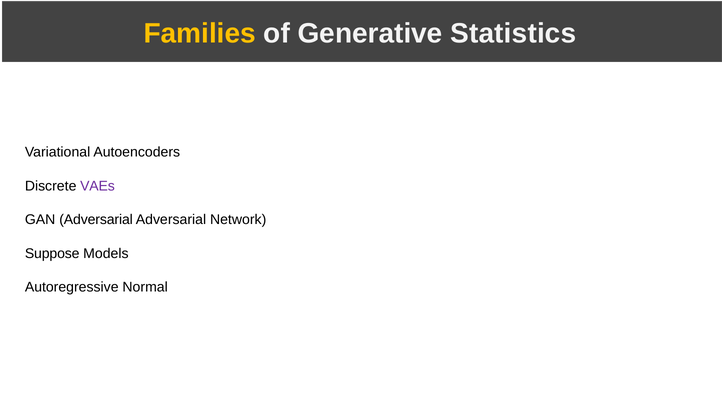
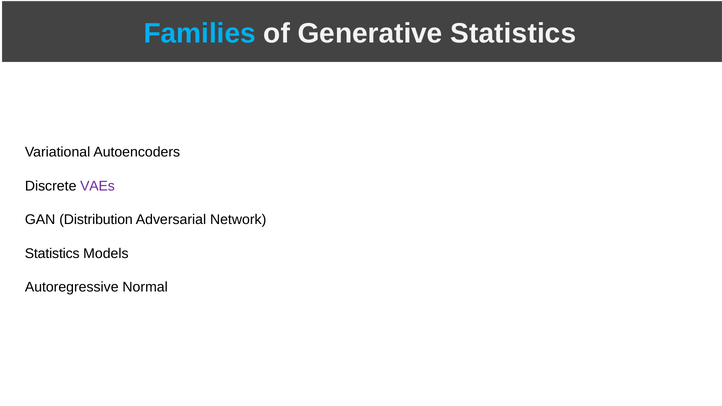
Families colour: yellow -> light blue (200, 33)
GAN Adversarial: Adversarial -> Distribution (96, 220)
Suppose: Suppose -> Statistics (52, 254)
